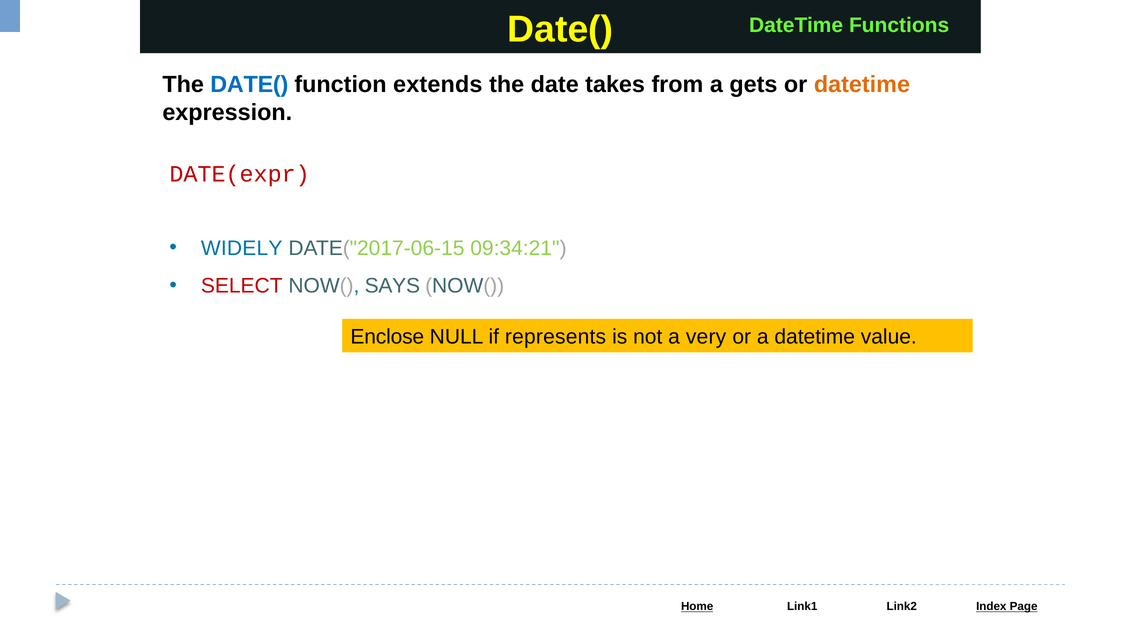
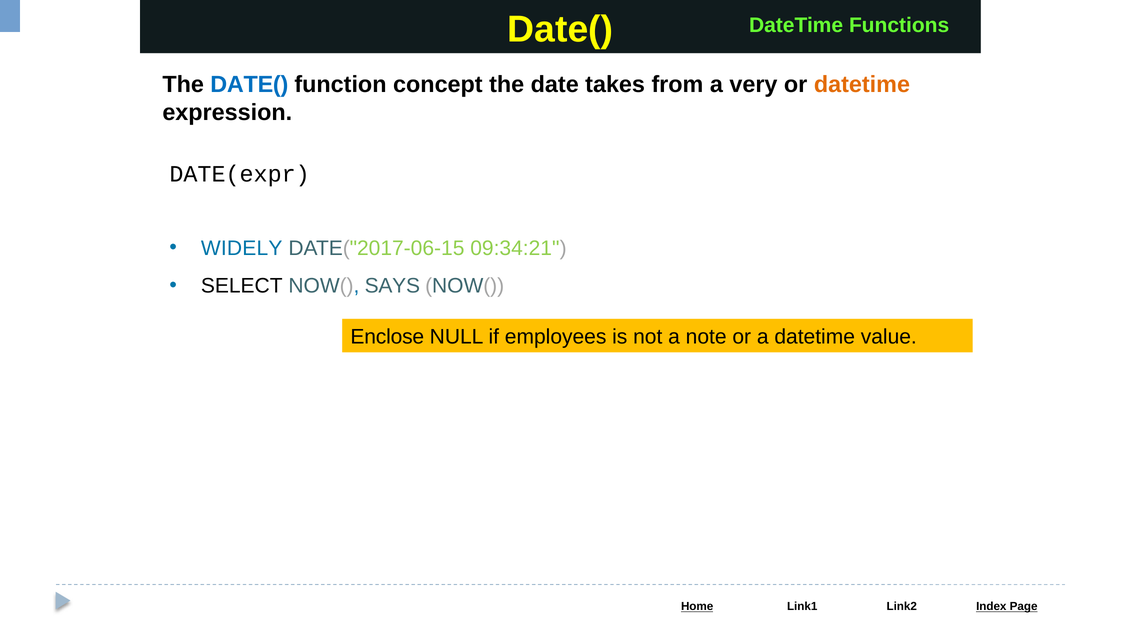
extends: extends -> concept (438, 84)
gets: gets -> very (753, 84)
DATE(expr colour: red -> black (240, 174)
SELECT colour: red -> black (242, 286)
represents: represents -> employees (556, 337)
very: very -> note (706, 337)
